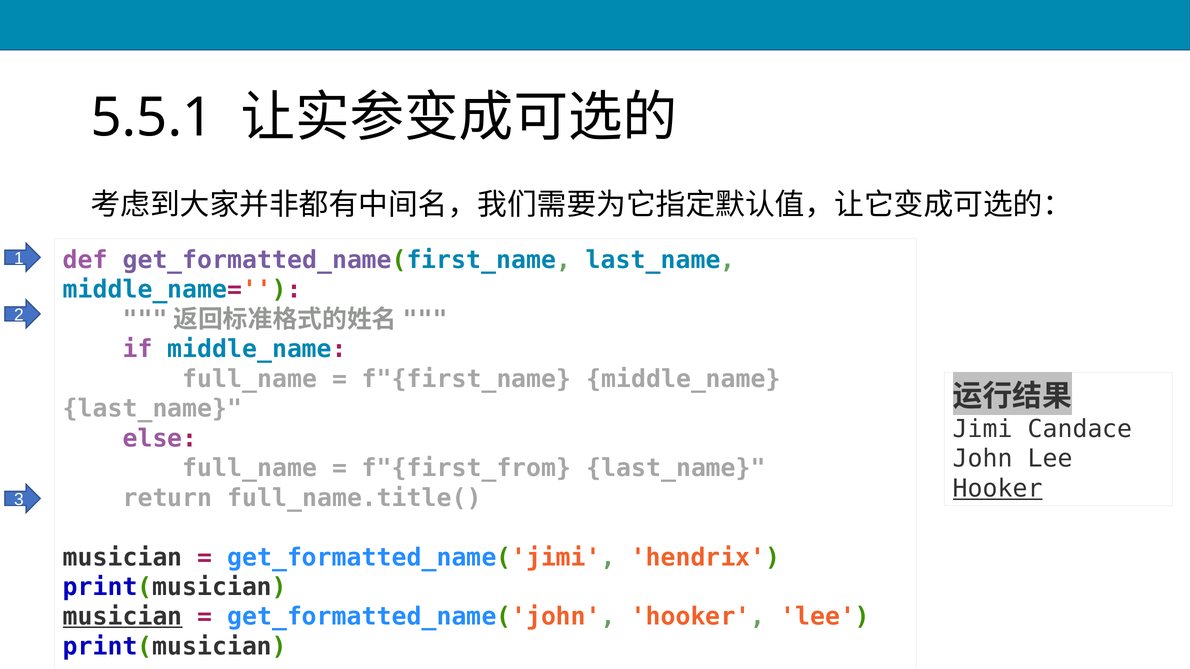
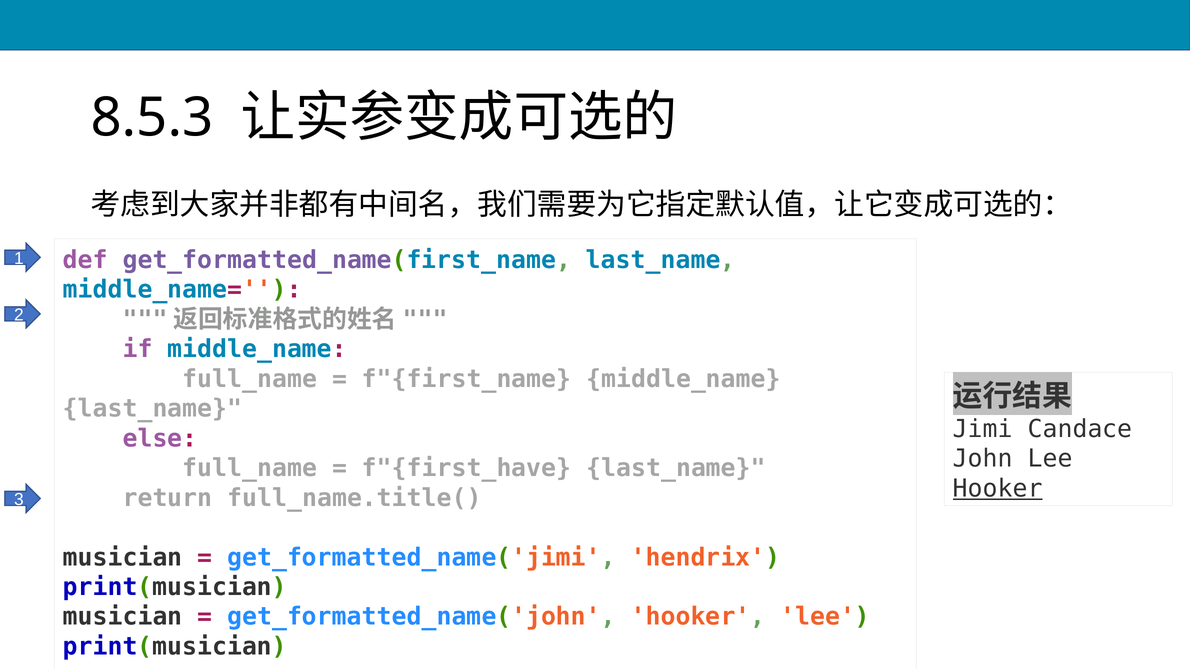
5.5.1: 5.5.1 -> 8.5.3 (152, 118)
f"{first_from: f"{first_from -> f"{first_have (467, 468)
musician underline: present -> none (123, 617)
